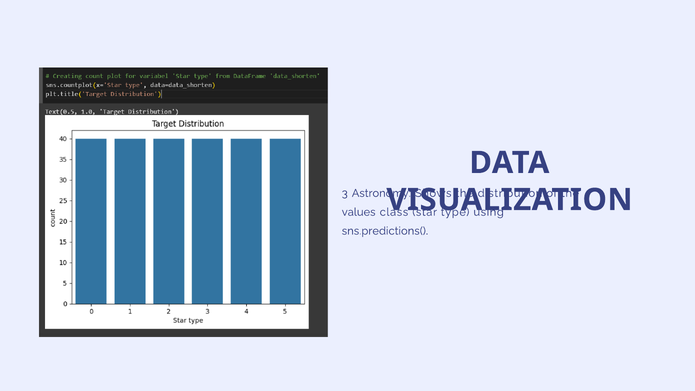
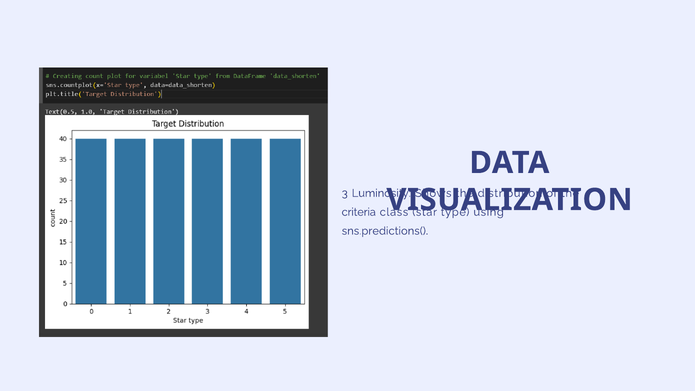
Astronomy: Astronomy -> Luminosity (381, 193)
values: values -> criteria (359, 212)
